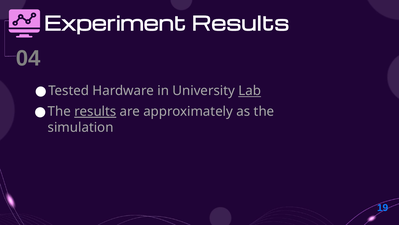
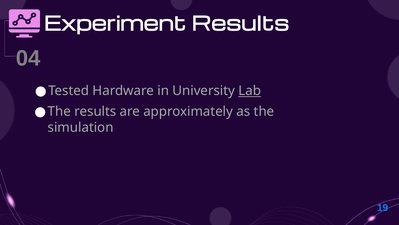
results underline: present -> none (95, 111)
